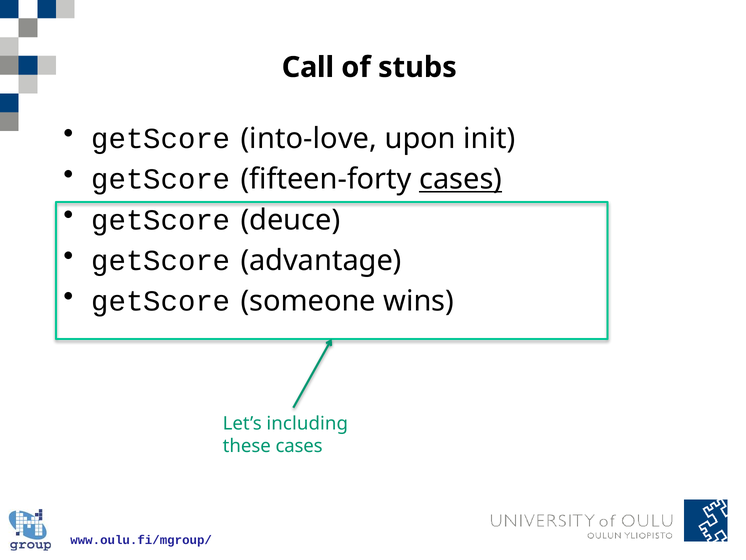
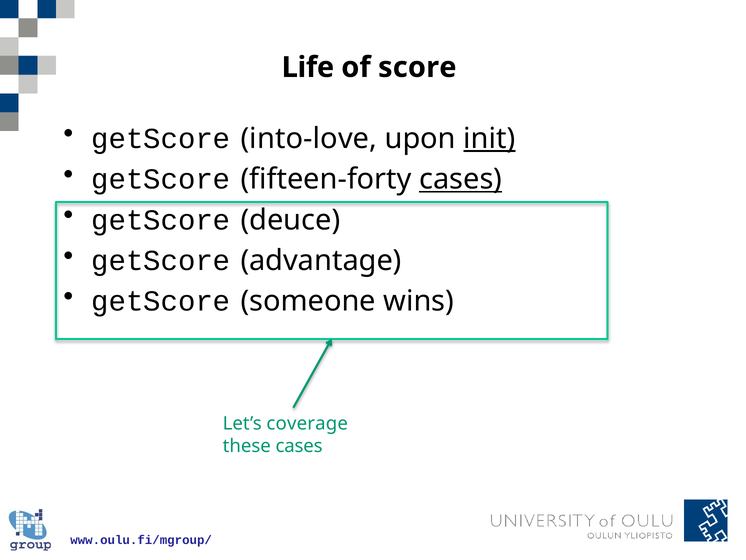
Call: Call -> Life (308, 67)
stubs: stubs -> score (417, 67)
init underline: none -> present (489, 138)
including: including -> coverage (307, 423)
